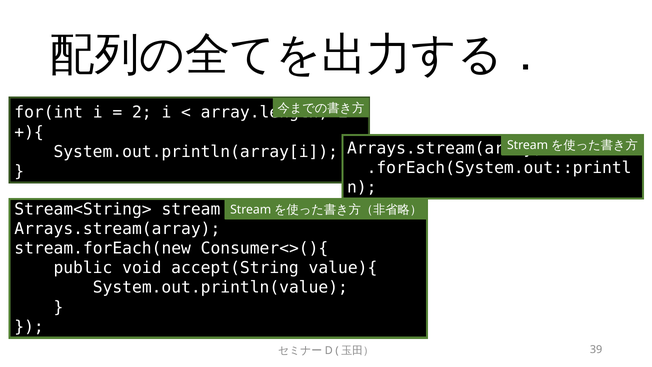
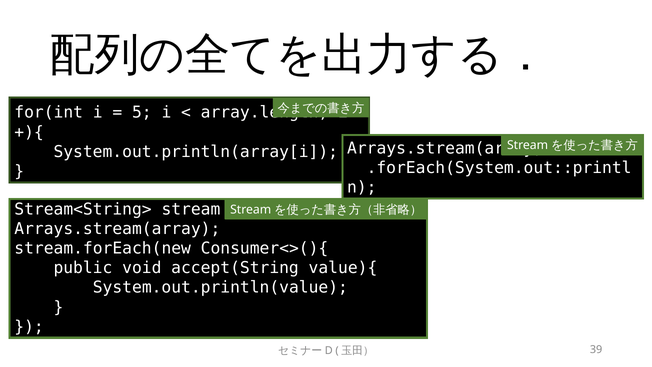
2: 2 -> 5 (142, 113)
